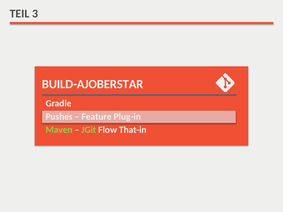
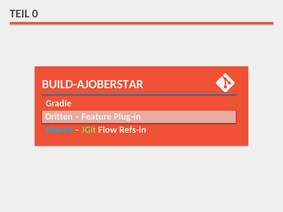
3: 3 -> 0 (35, 14)
Pushes: Pushes -> Dritten (59, 117)
Maven colour: light green -> light blue (59, 130)
That-in: That-in -> Refs-in (133, 130)
